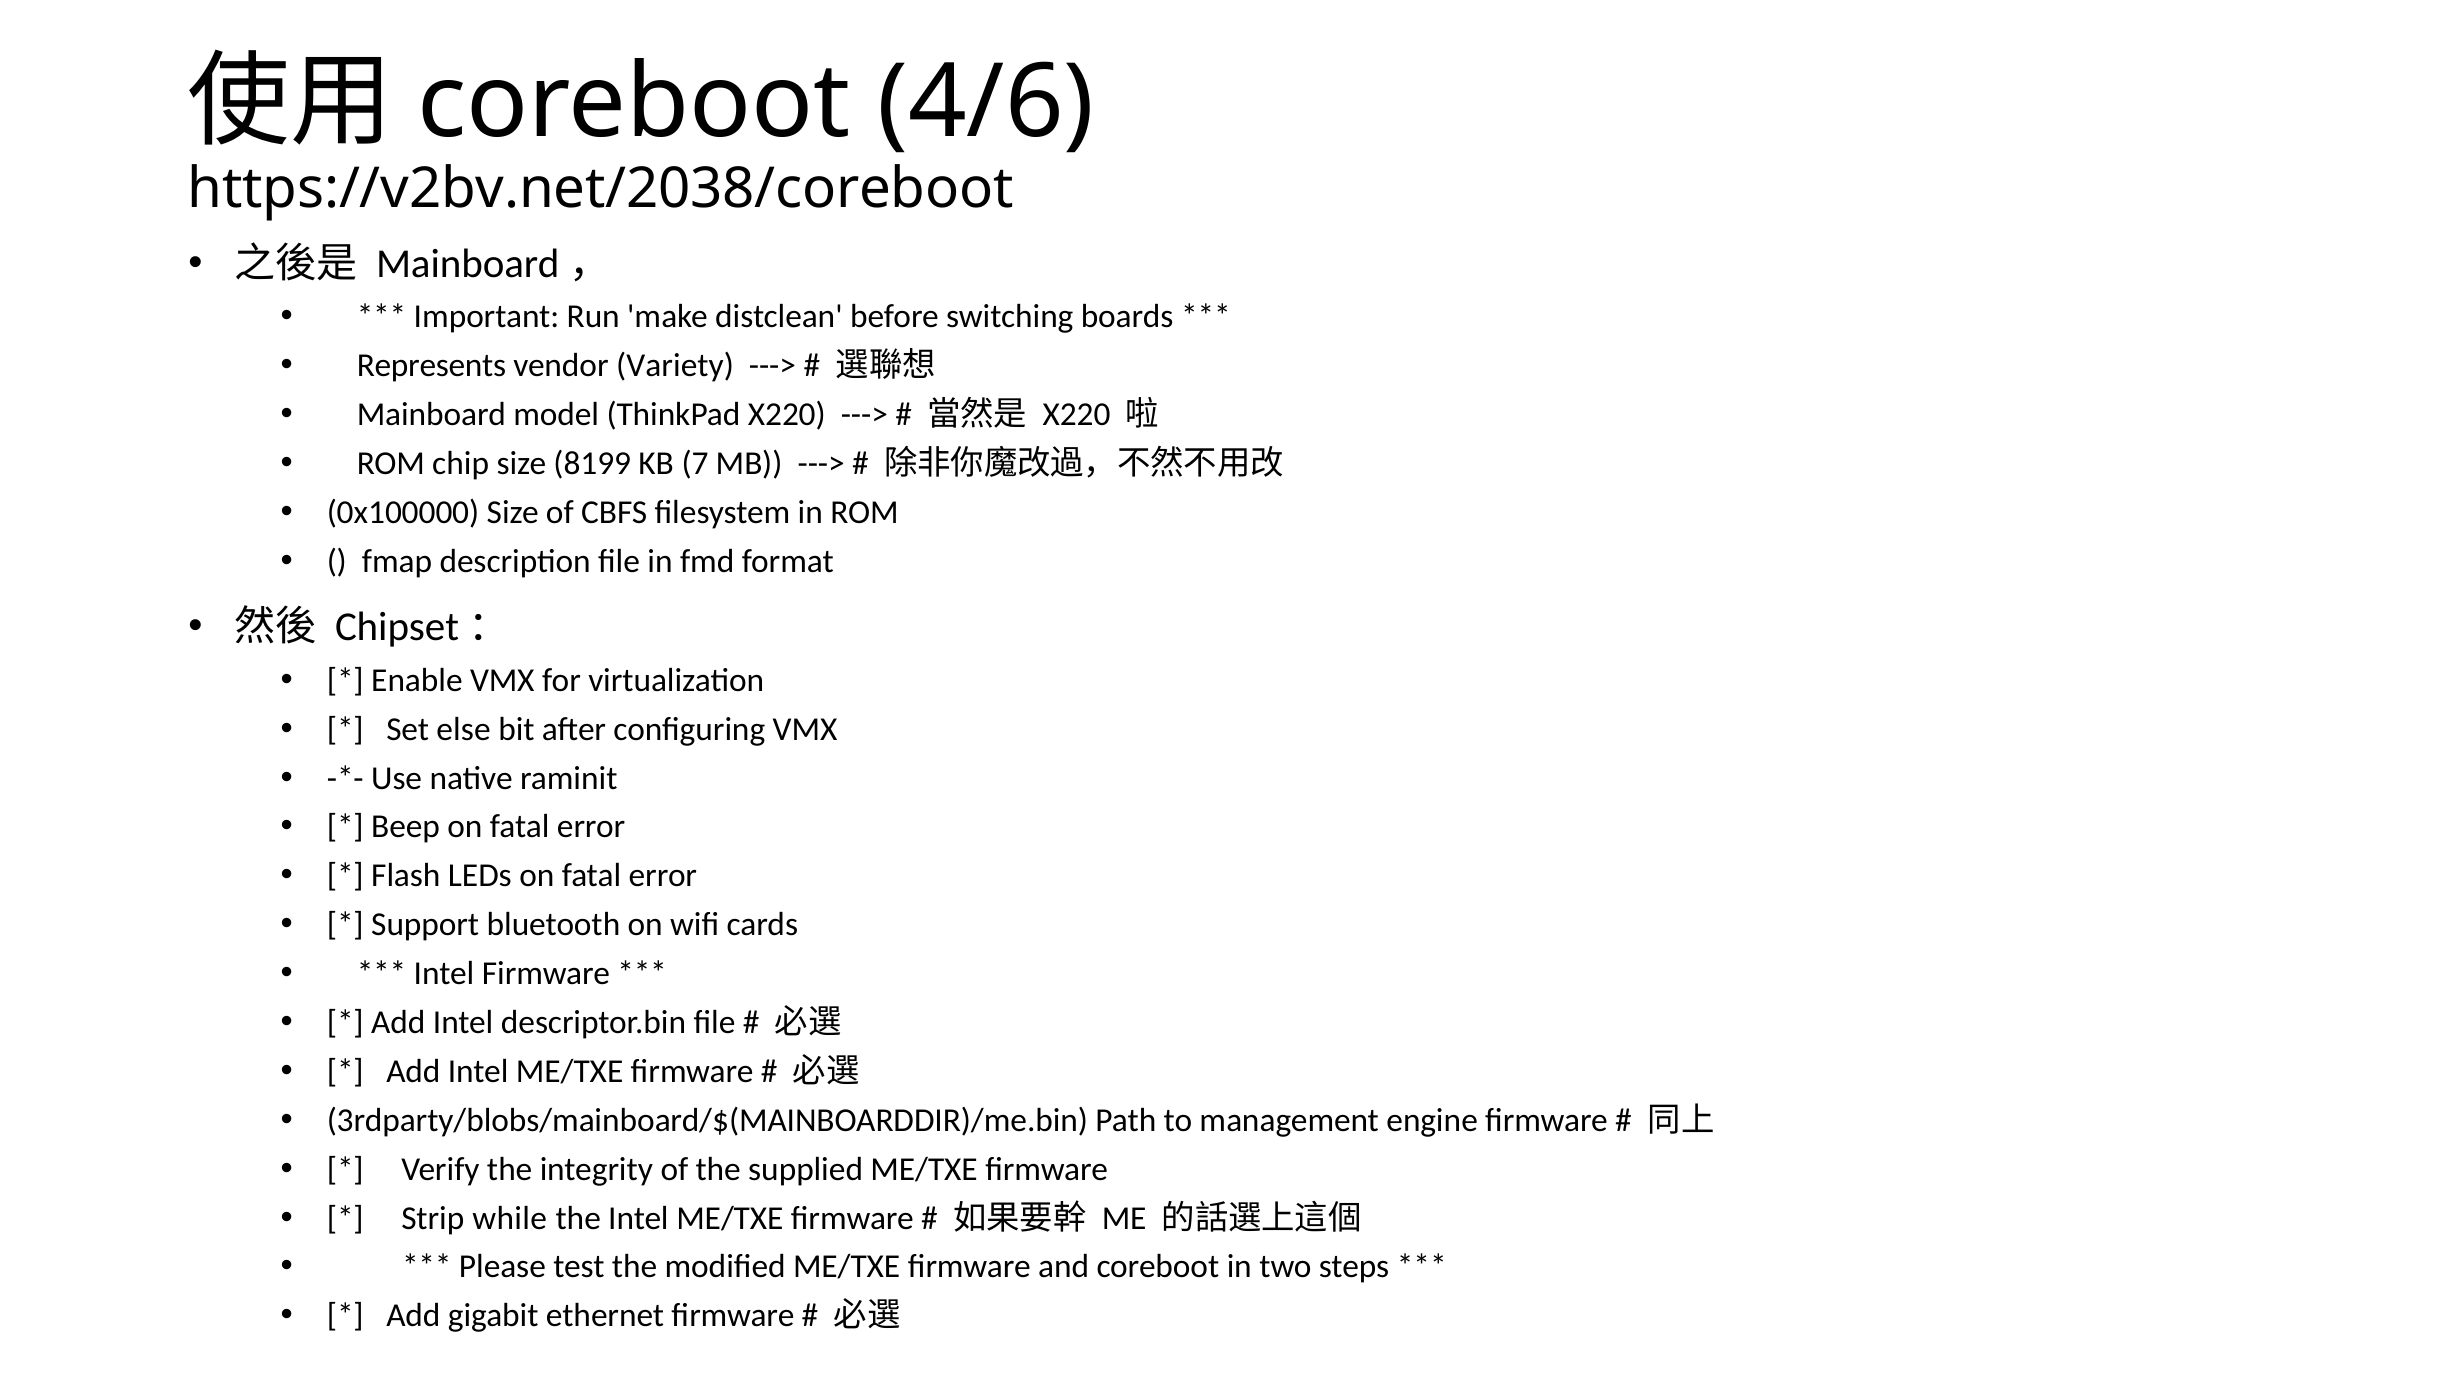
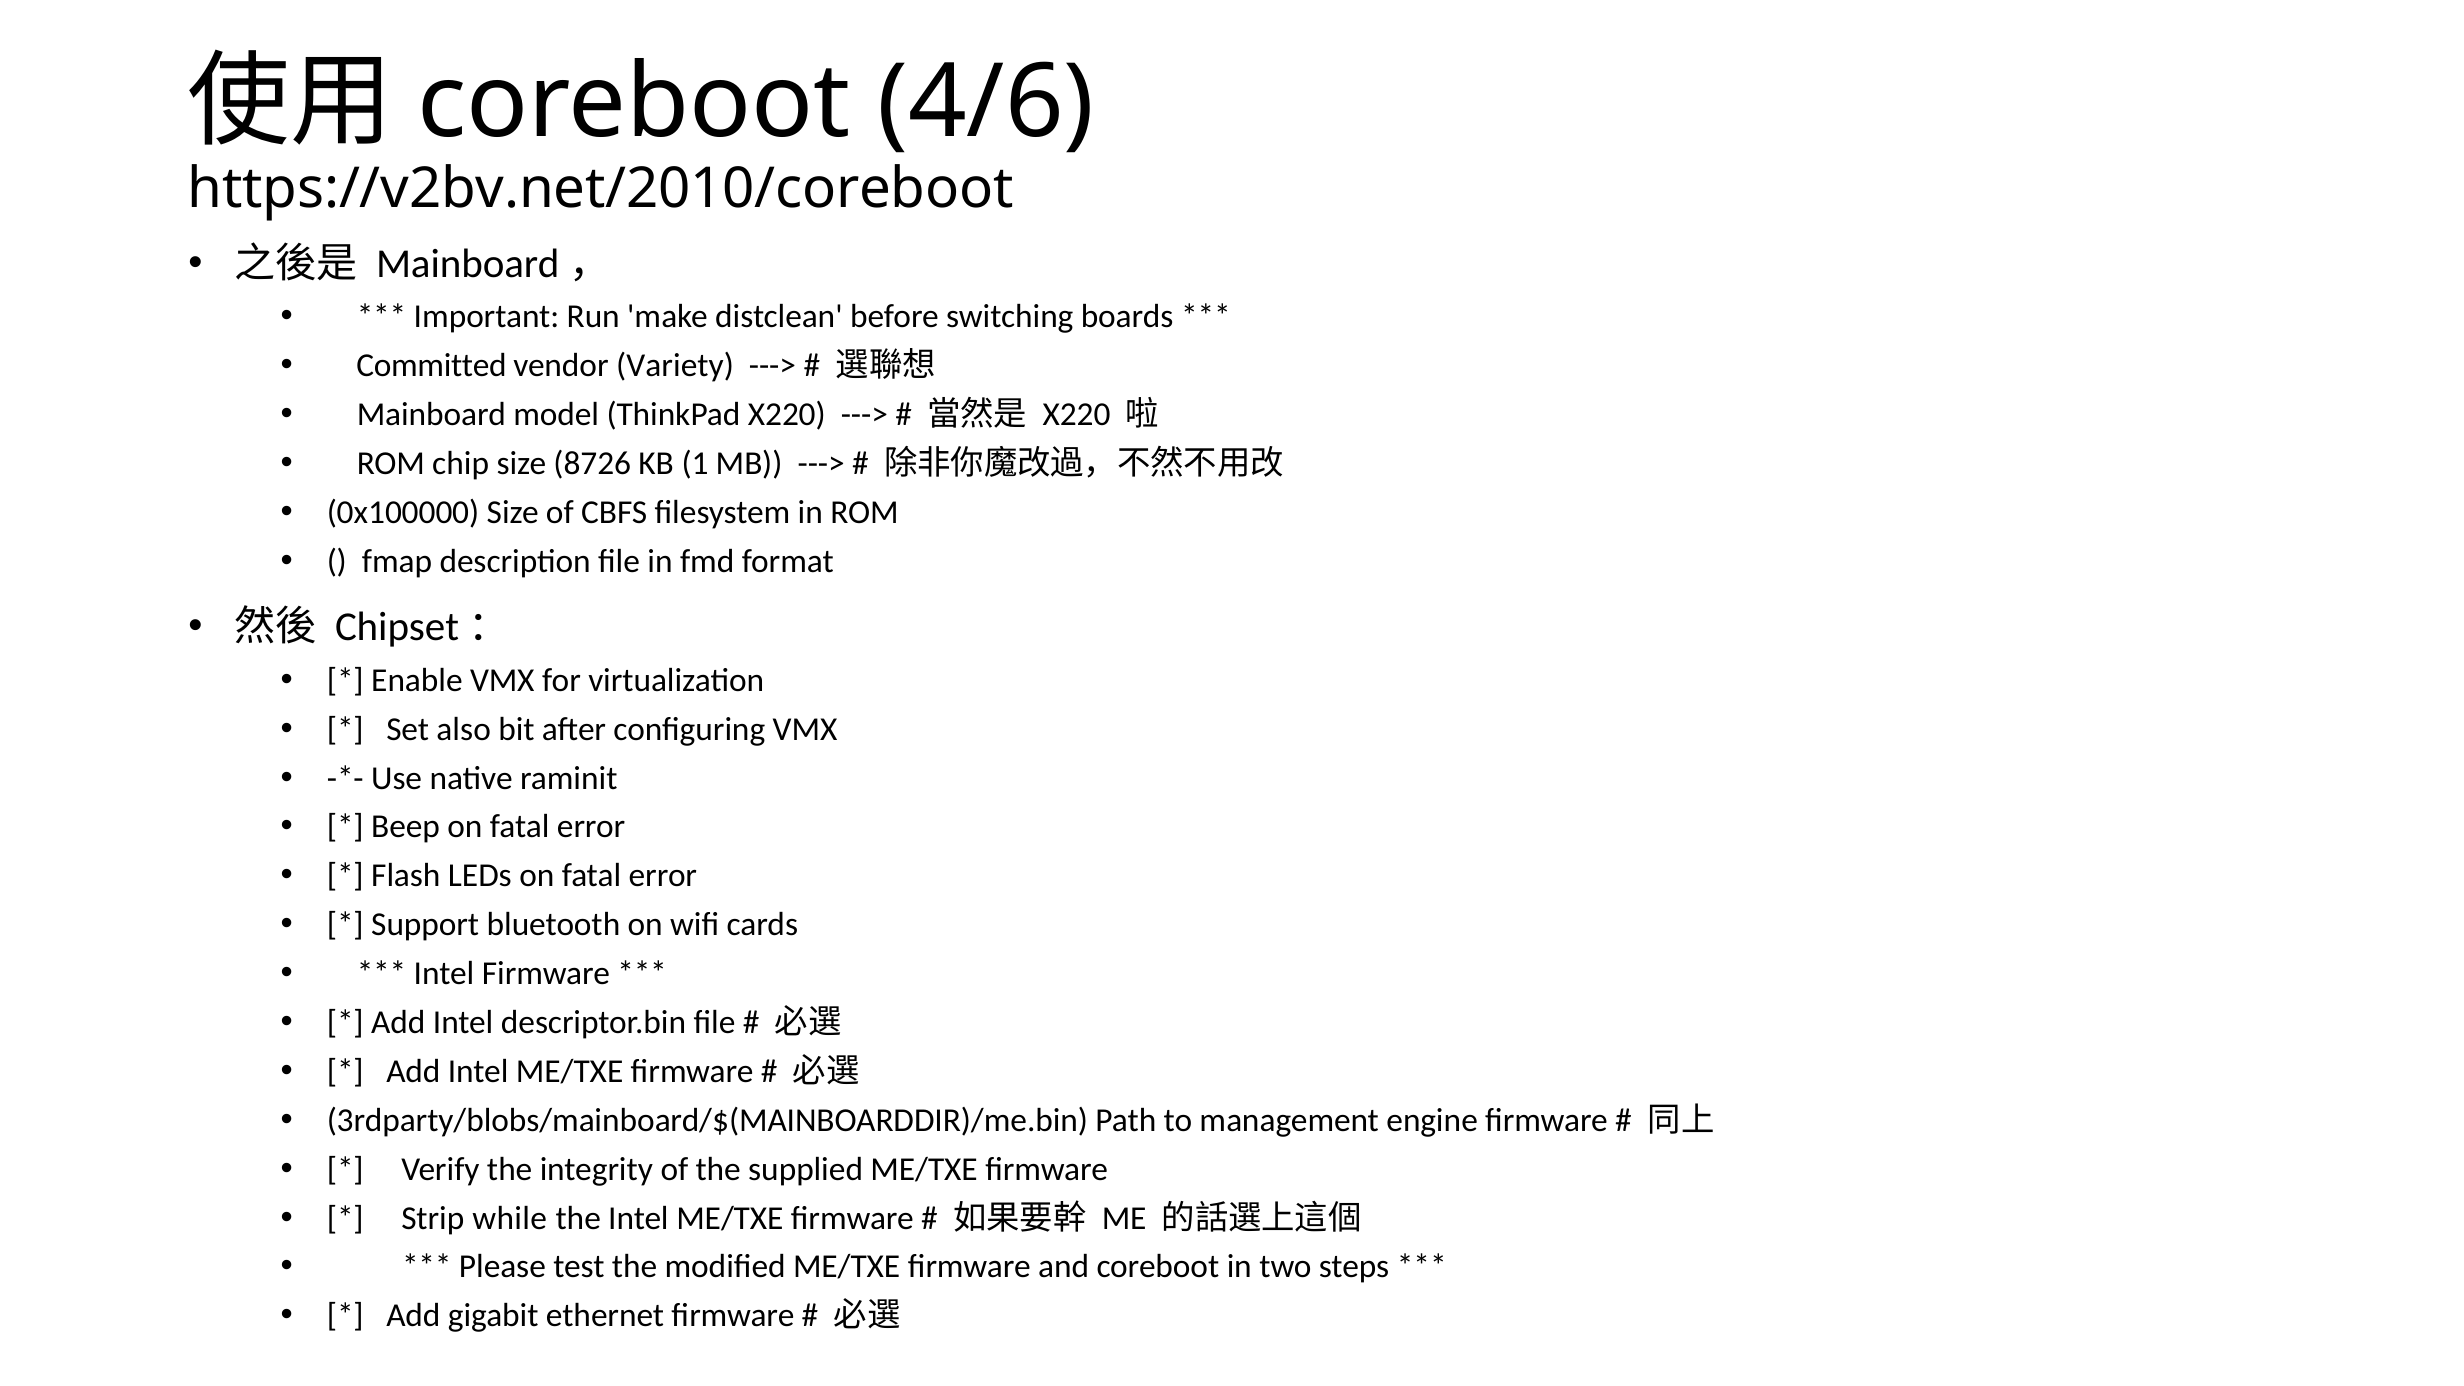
https://v2bv.net/2038/coreboot: https://v2bv.net/2038/coreboot -> https://v2bv.net/2010/coreboot (601, 189)
Represents: Represents -> Committed (431, 366)
8199: 8199 -> 8726 (592, 464)
7: 7 -> 1 (695, 464)
else: else -> also (464, 729)
